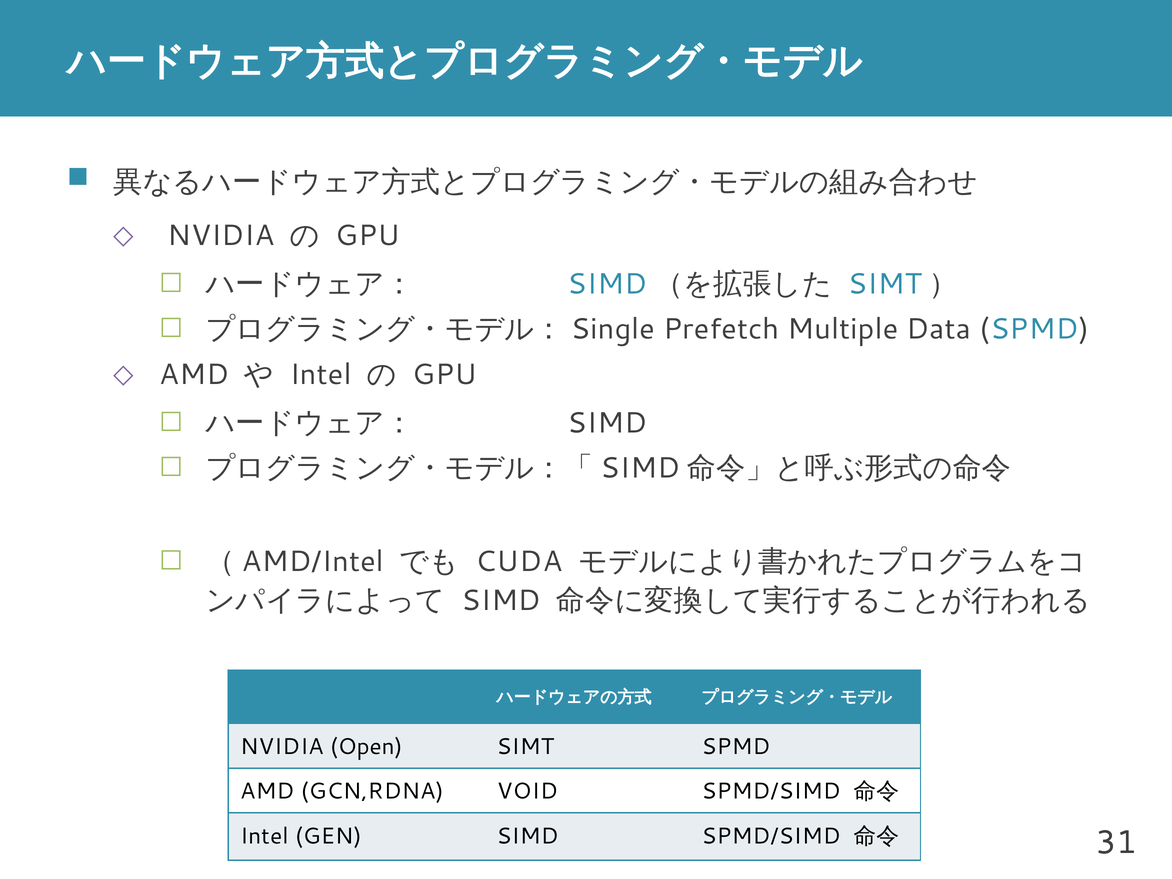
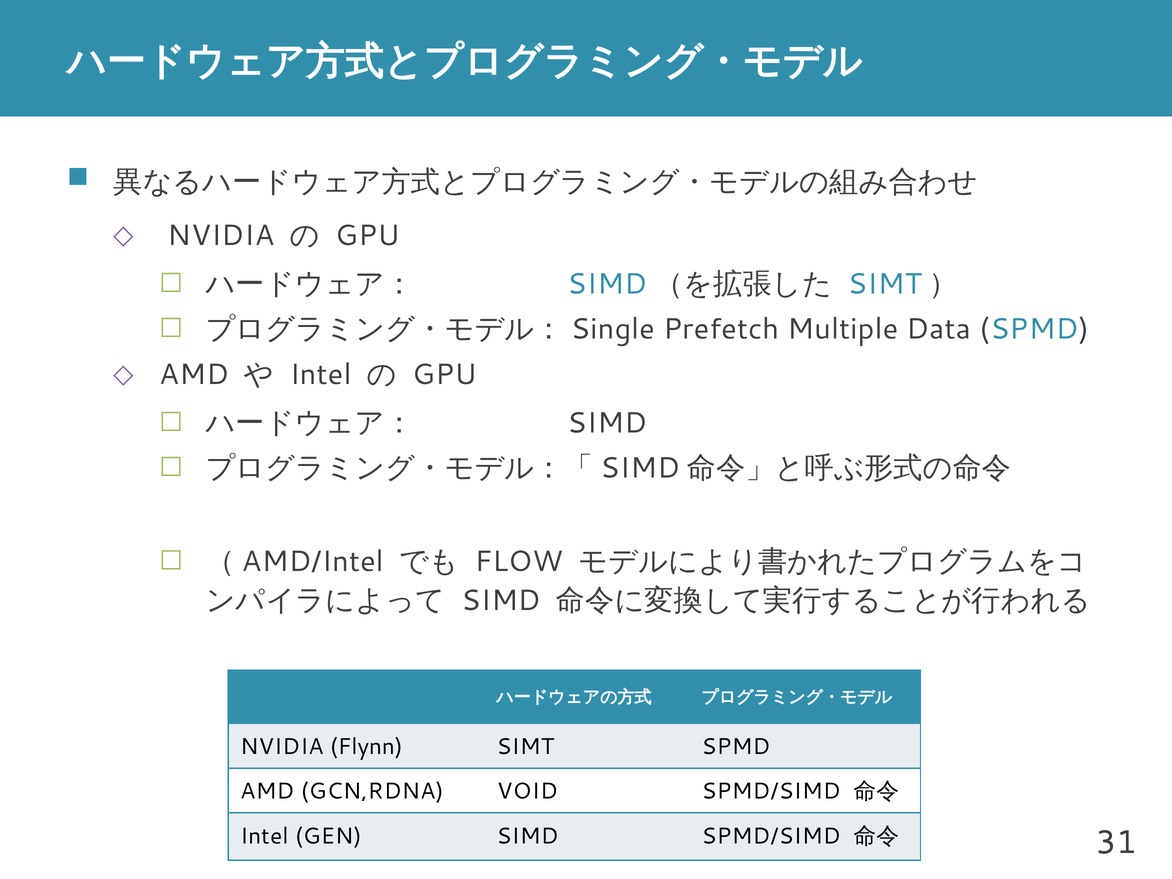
CUDA: CUDA -> FLOW (519, 562)
Open: Open -> Flynn (366, 747)
